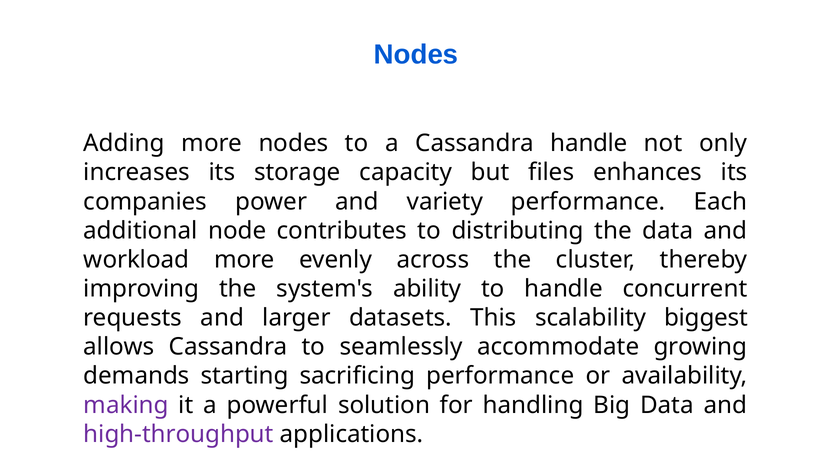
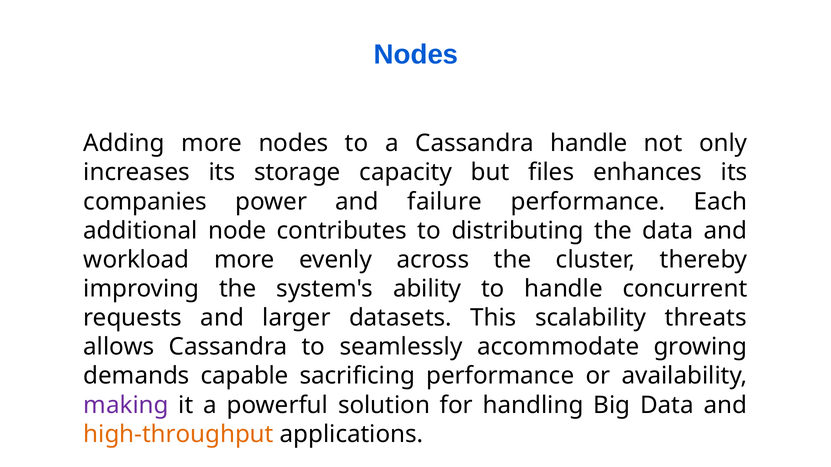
variety: variety -> failure (445, 202)
biggest: biggest -> threats (706, 318)
starting: starting -> capable (245, 376)
high-throughput colour: purple -> orange (179, 435)
